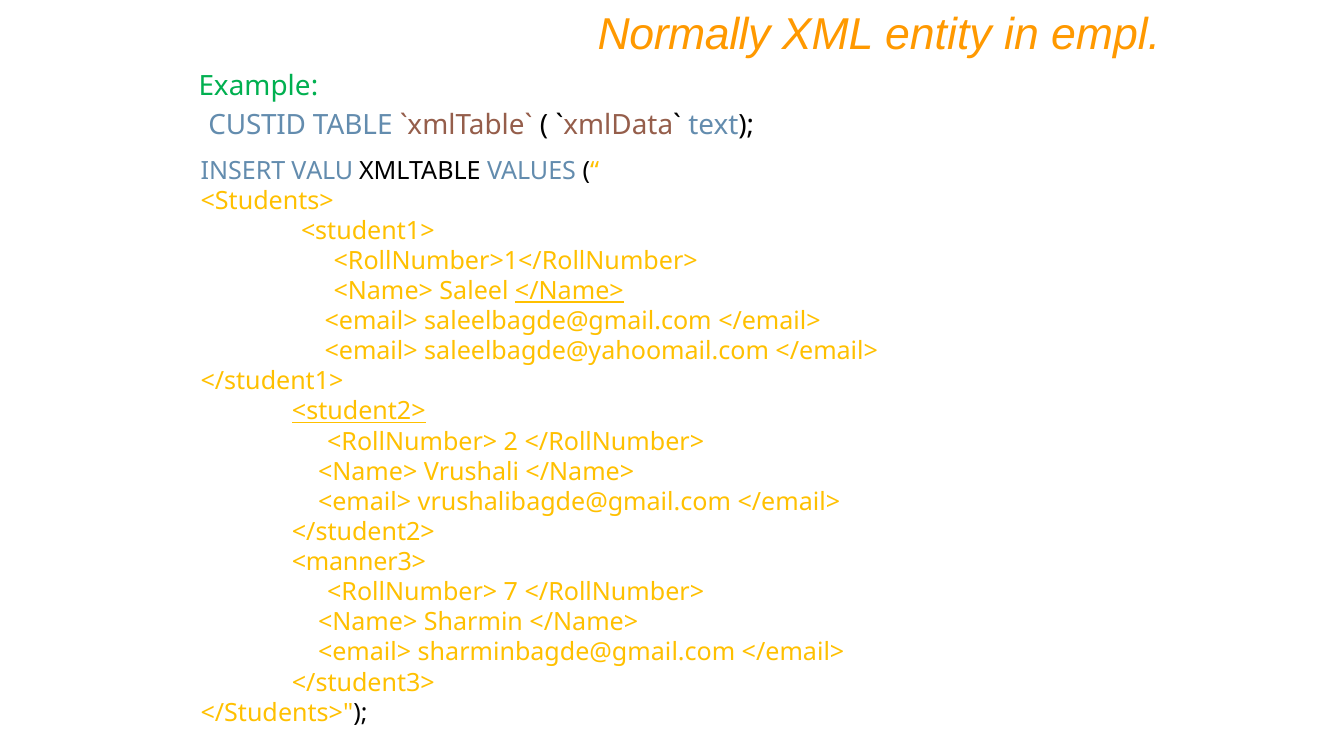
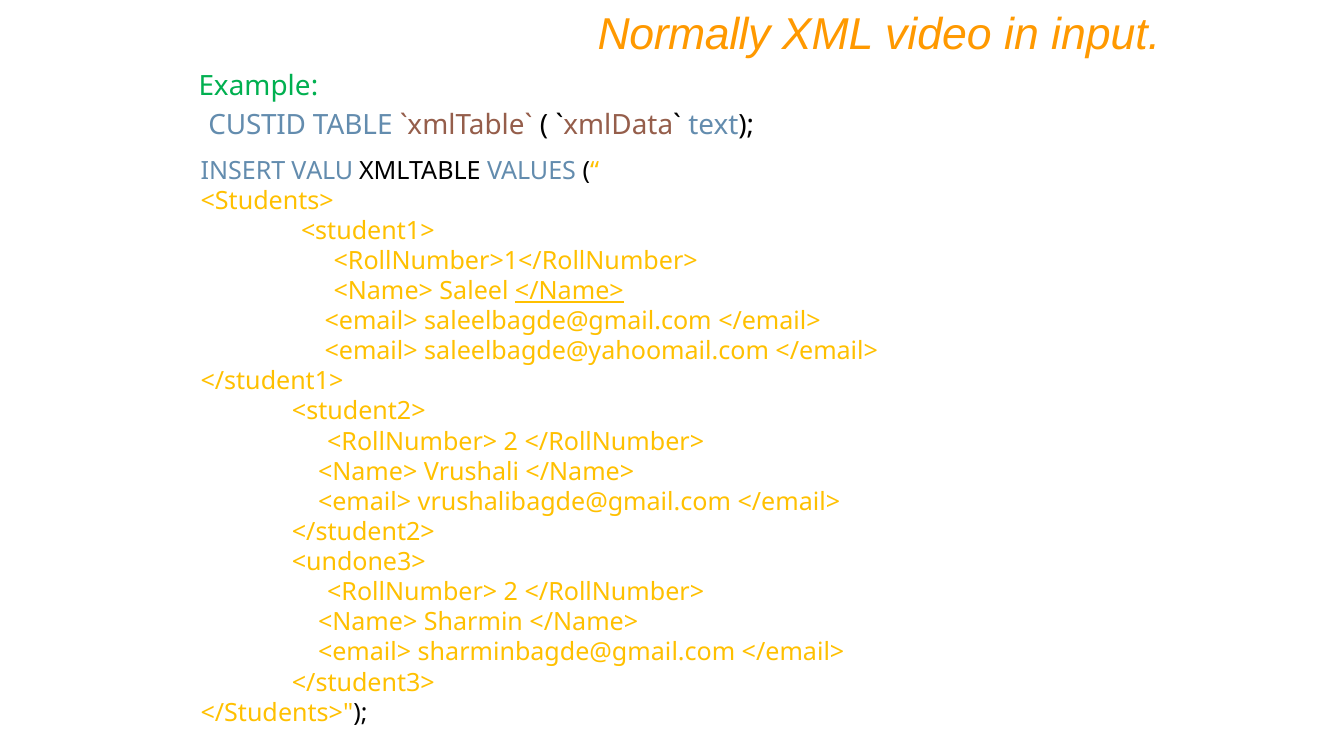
entity: entity -> video (938, 35)
empl: empl -> input (1106, 35)
<student2> underline: present -> none (359, 411)
<manner3>: <manner3> -> <undone3> (359, 562)
7: 7 -> 2 (511, 592)
